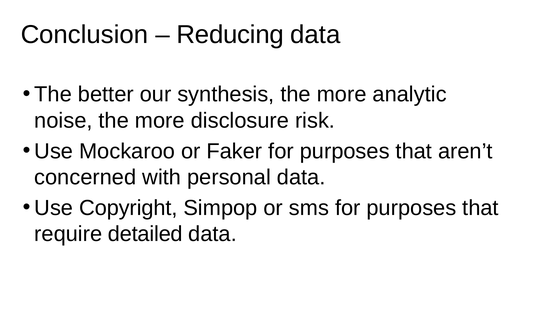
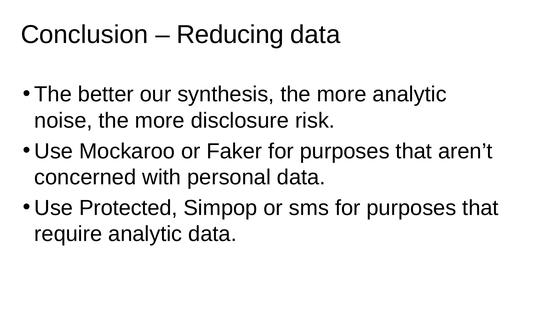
Copyright: Copyright -> Protected (128, 208)
require detailed: detailed -> analytic (145, 234)
